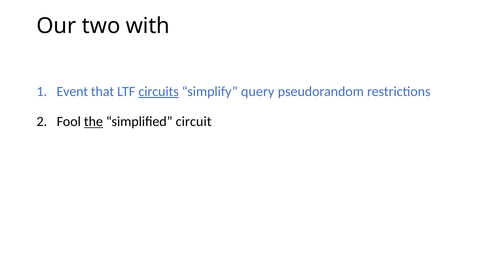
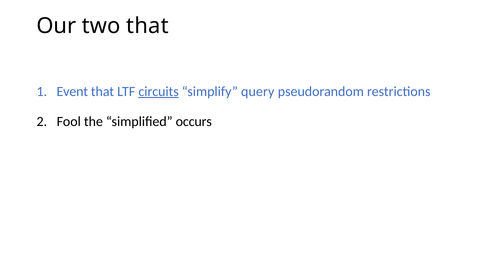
two with: with -> that (148, 26)
the underline: present -> none (93, 121)
circuit: circuit -> occurs (194, 121)
